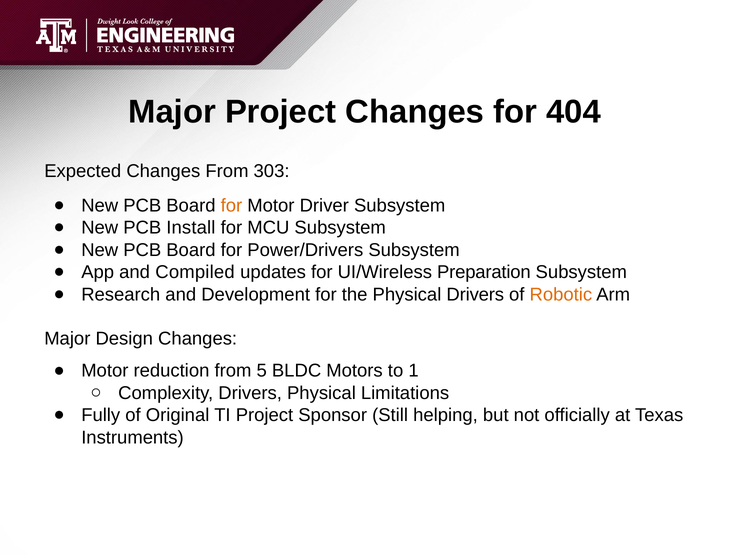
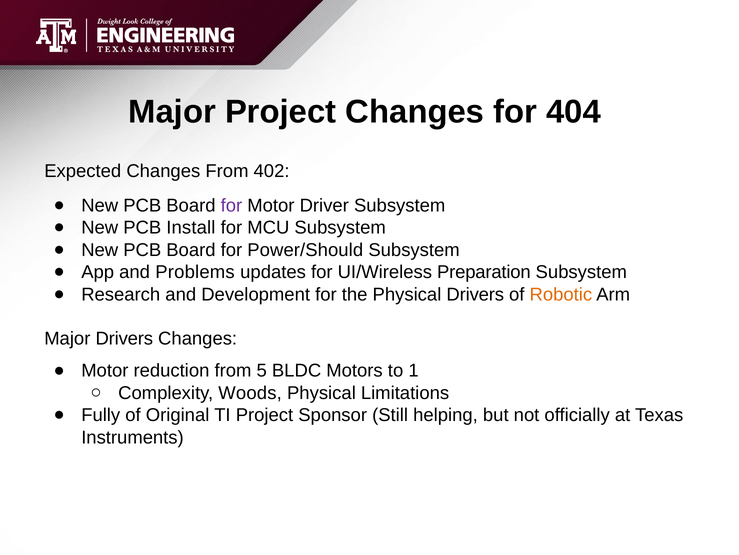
303: 303 -> 402 (272, 171)
for colour: orange -> purple (231, 205)
Power/Drivers: Power/Drivers -> Power/Should (305, 250)
Compiled: Compiled -> Problems (195, 272)
Major Design: Design -> Drivers (124, 338)
Complexity Drivers: Drivers -> Woods (250, 393)
